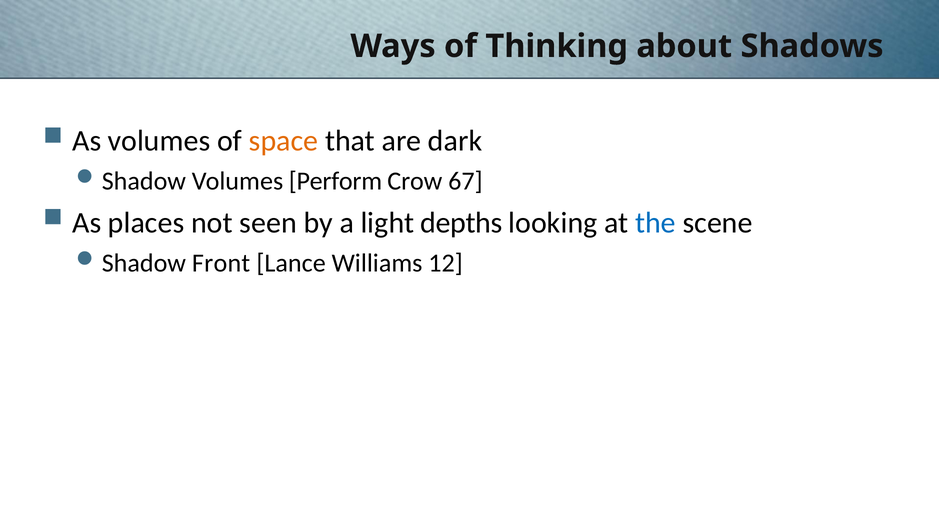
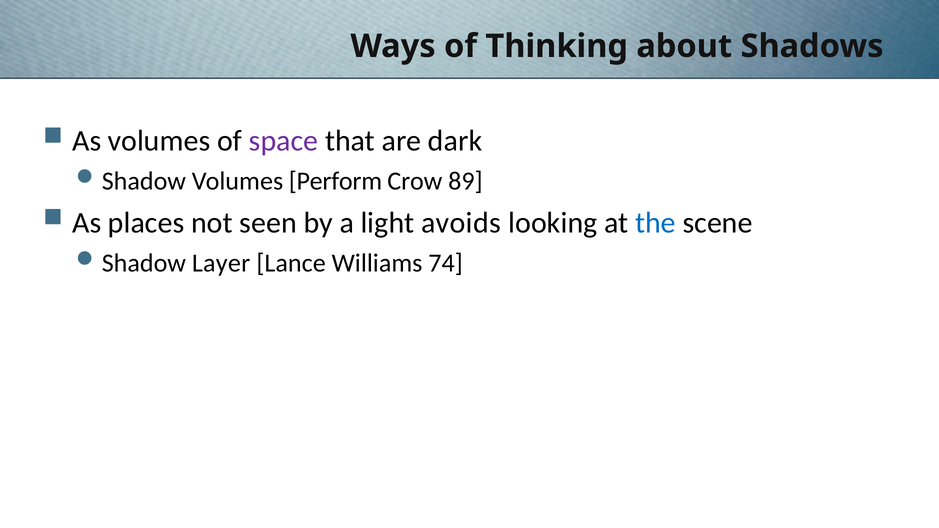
space colour: orange -> purple (284, 141)
67: 67 -> 89 (465, 181)
depths: depths -> avoids (461, 223)
Front: Front -> Layer (221, 263)
12: 12 -> 74 (446, 263)
